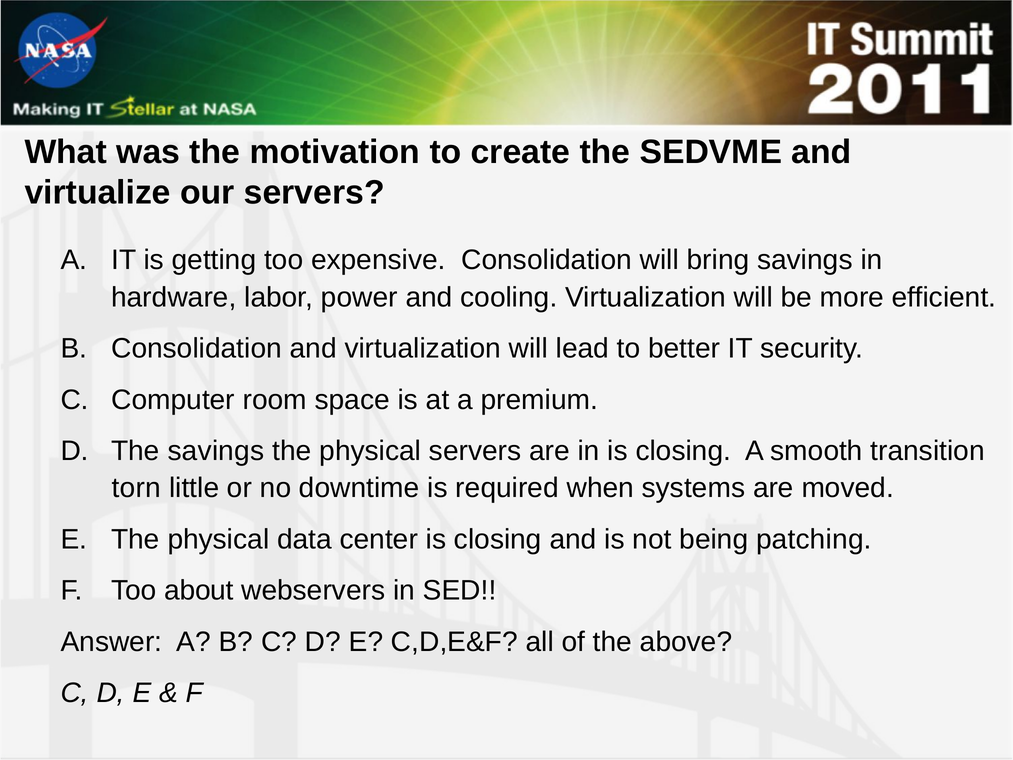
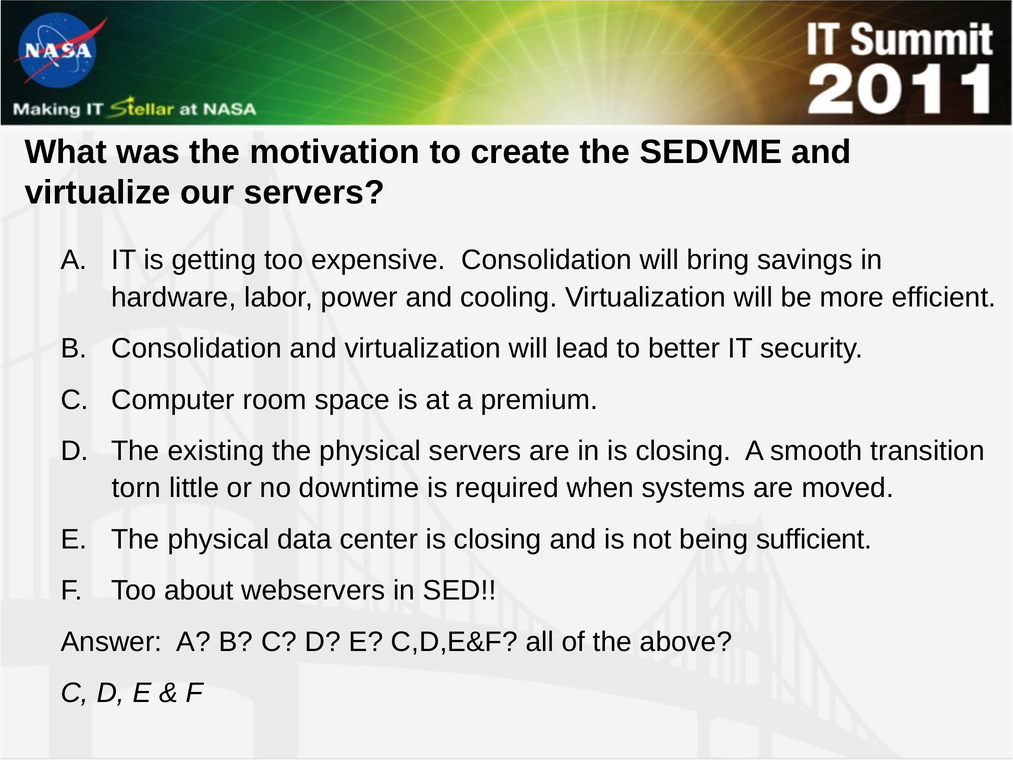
The savings: savings -> existing (216, 451)
patching: patching -> sufficient (814, 539)
